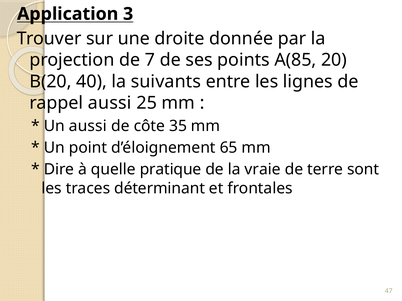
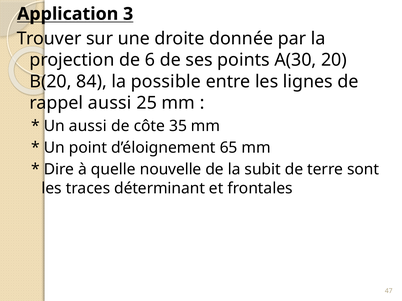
7: 7 -> 6 (150, 60)
A(85: A(85 -> A(30 (295, 60)
40: 40 -> 84 (92, 82)
suivants: suivants -> possible (166, 82)
pratique: pratique -> nouvelle (171, 170)
vraie: vraie -> subit (263, 170)
